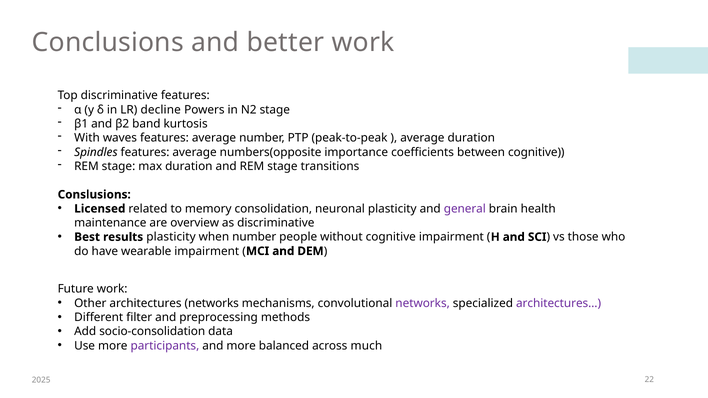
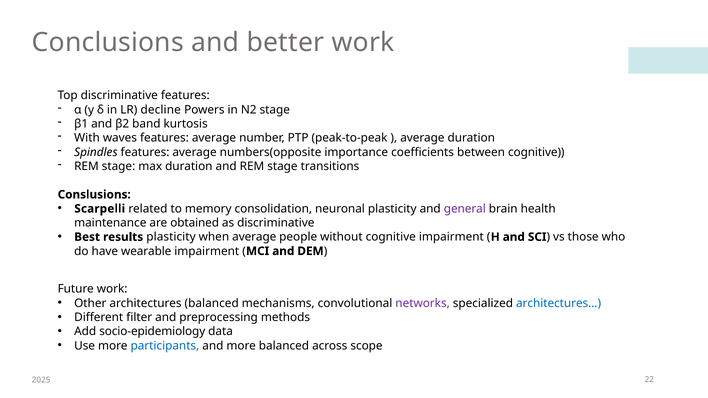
Licensed: Licensed -> Scarpelli (100, 209)
overview: overview -> obtained (195, 223)
when number: number -> average (254, 237)
architectures networks: networks -> balanced (212, 303)
architectures… colour: purple -> blue (559, 303)
socio-consolidation: socio-consolidation -> socio-epidemiology (152, 332)
participants colour: purple -> blue (165, 346)
much: much -> scope (366, 346)
